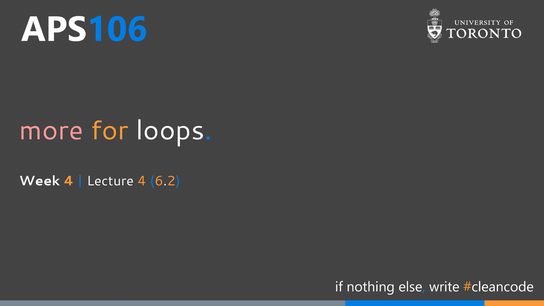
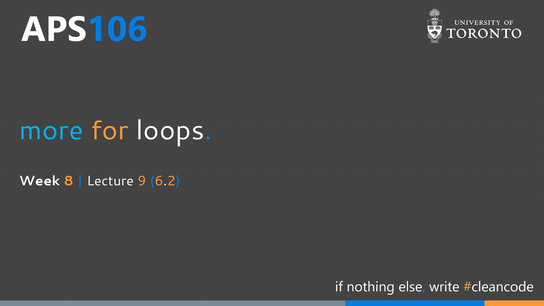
more colour: pink -> light blue (51, 130)
Week 4: 4 -> 8 (69, 181)
Lecture 4: 4 -> 9 (142, 181)
